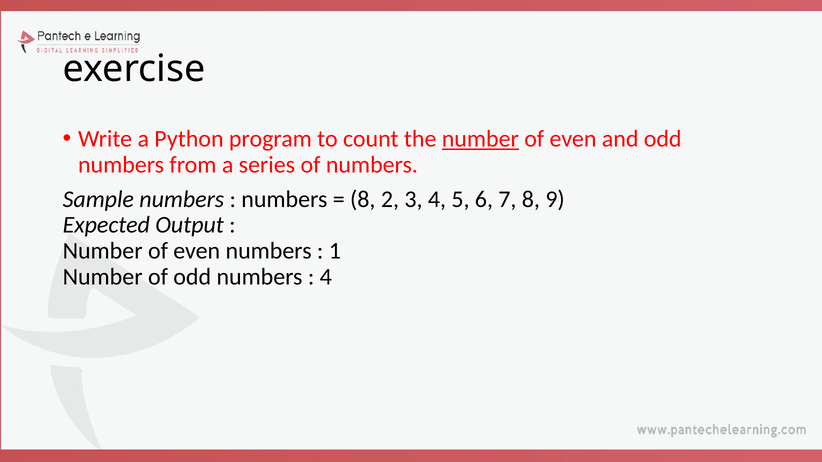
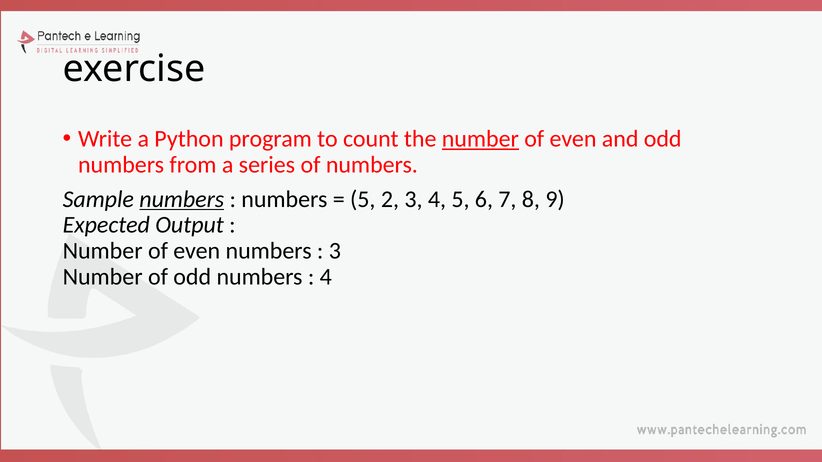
numbers underline: none -> present (182, 199)
8: 8 -> 5 (363, 199)
1: 1 -> 3 (335, 251)
